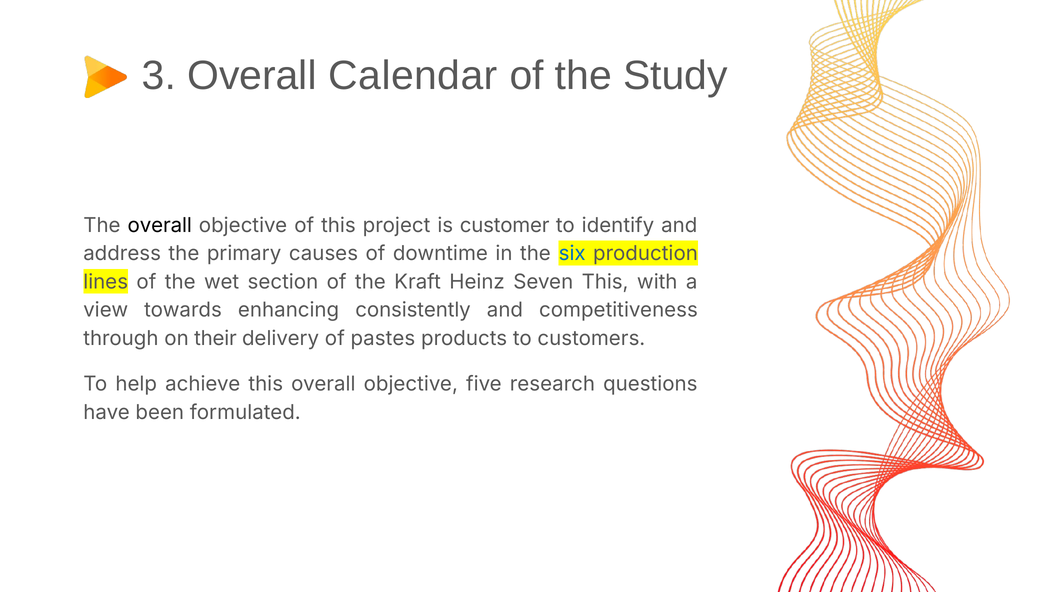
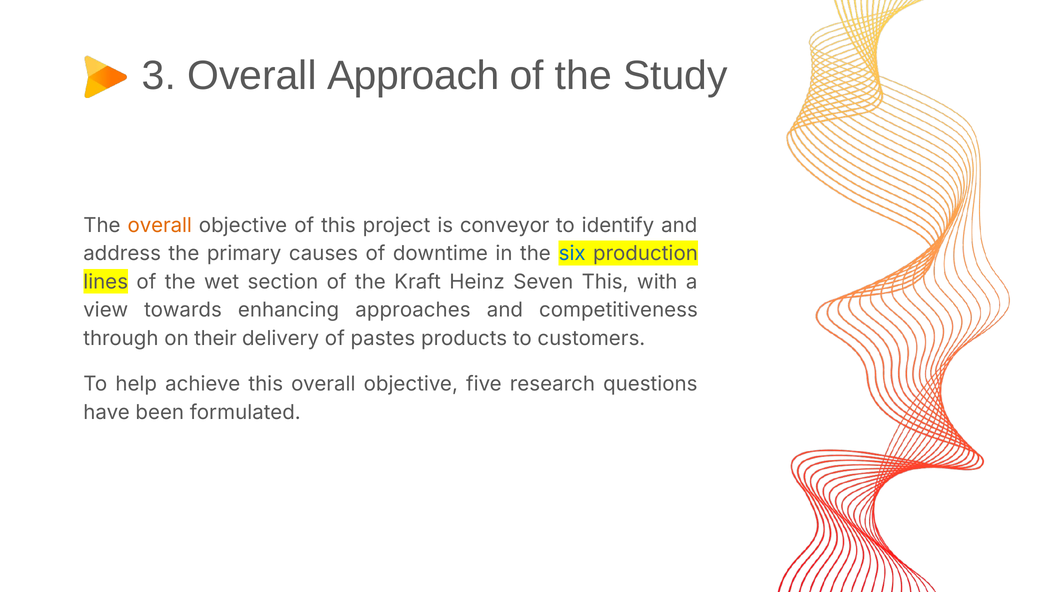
Calendar: Calendar -> Approach (413, 76)
overall colour: black -> orange (160, 226)
customer: customer -> conveyor (505, 226)
consistently: consistently -> approaches (413, 310)
